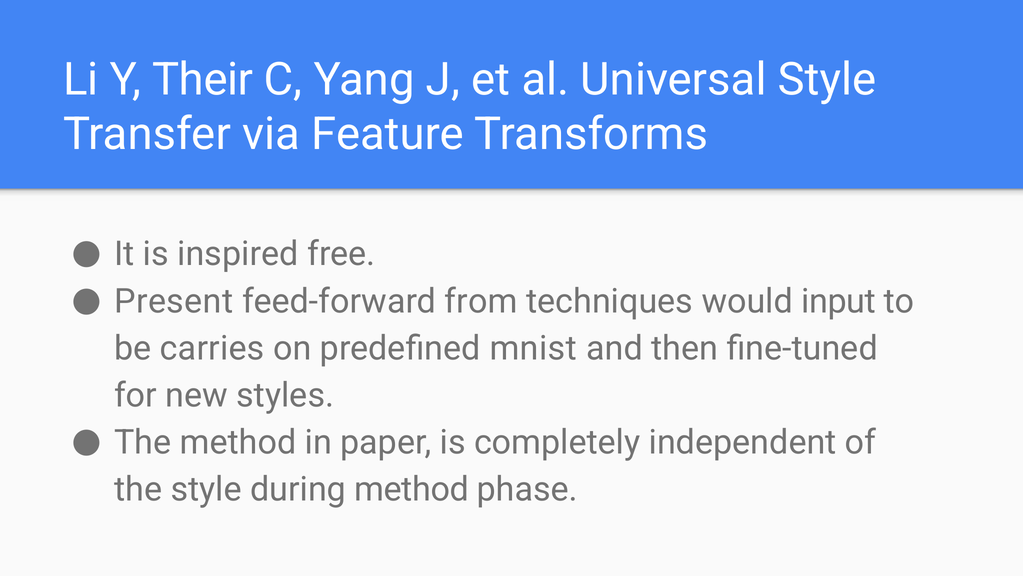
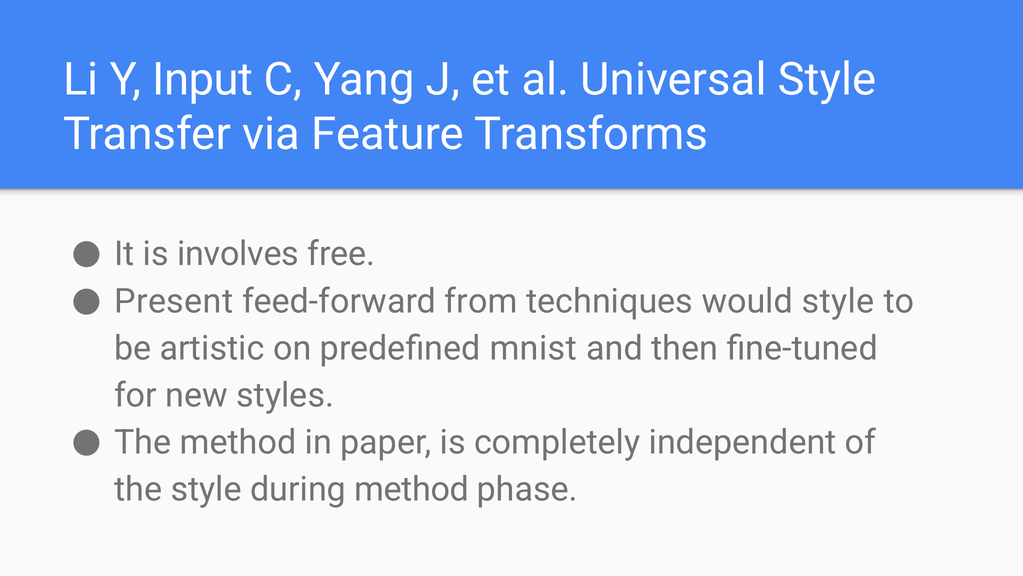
Their: Their -> Input (203, 80)
inspired: inspired -> involves (238, 254)
would input: input -> style (838, 301)
carries: carries -> artistic (212, 348)
